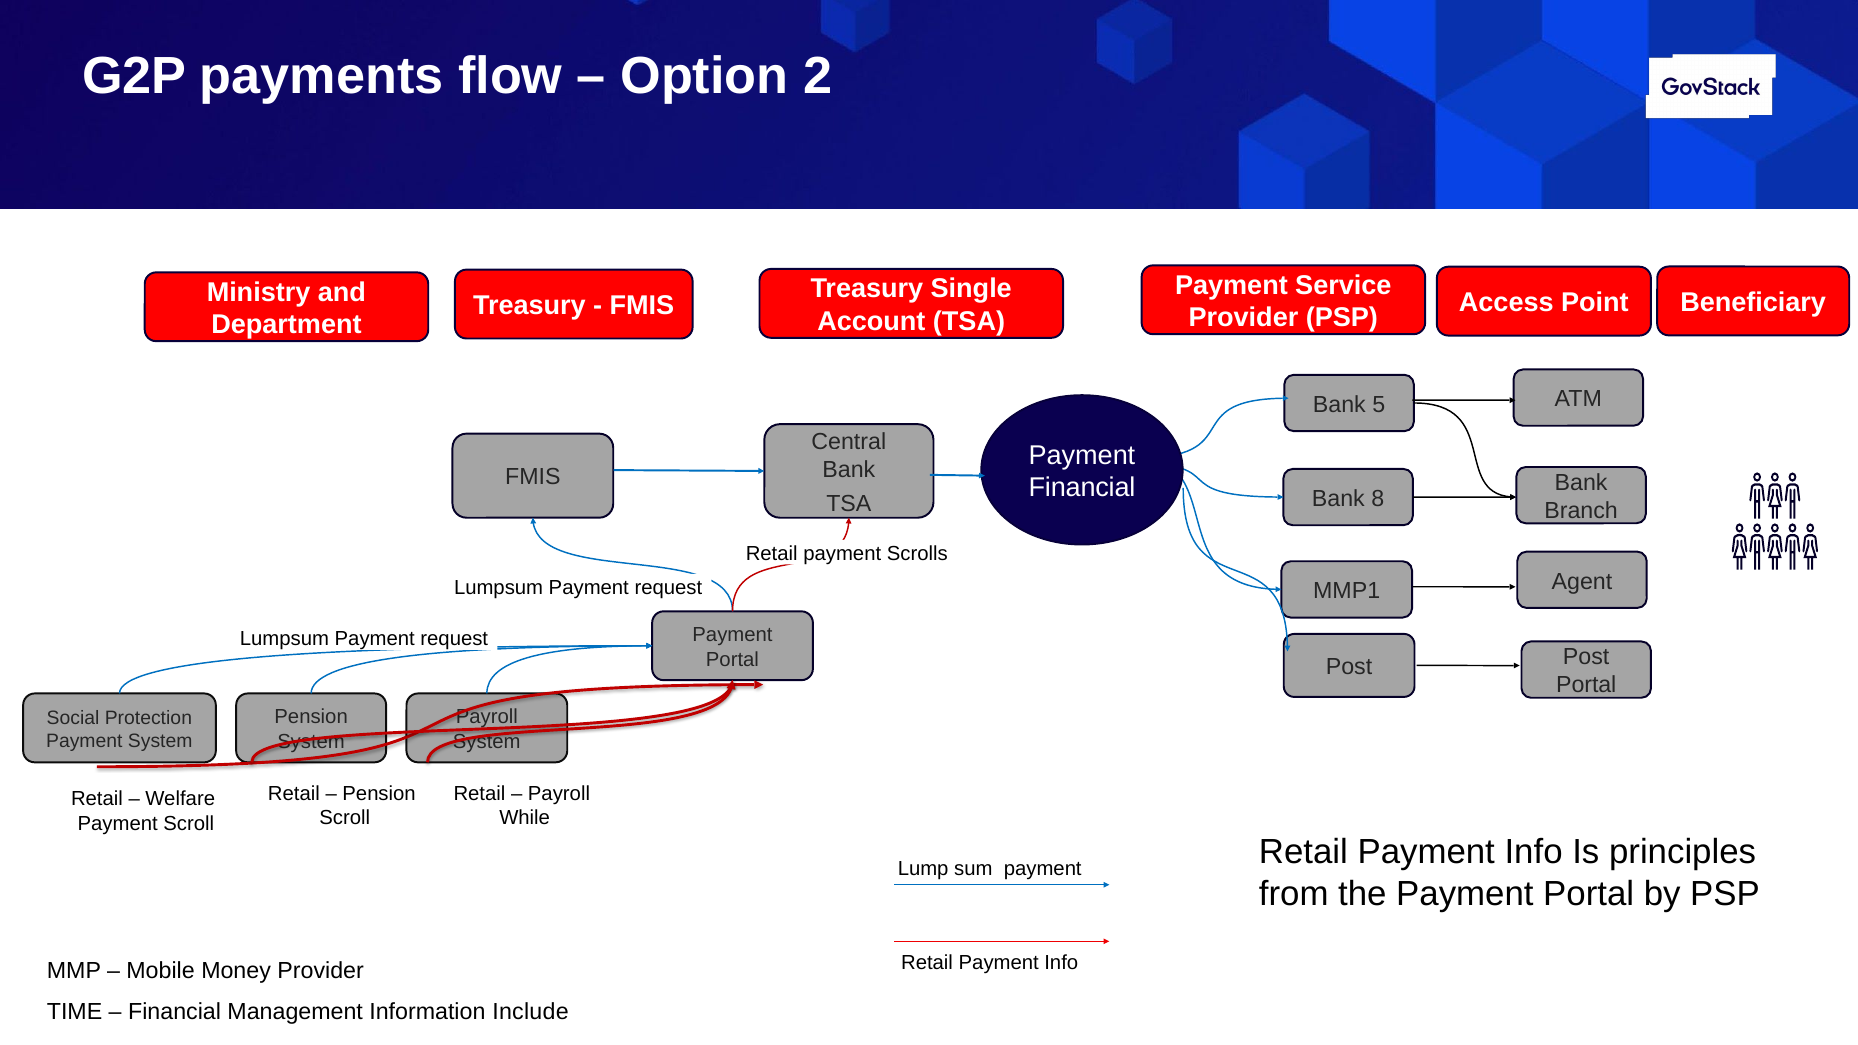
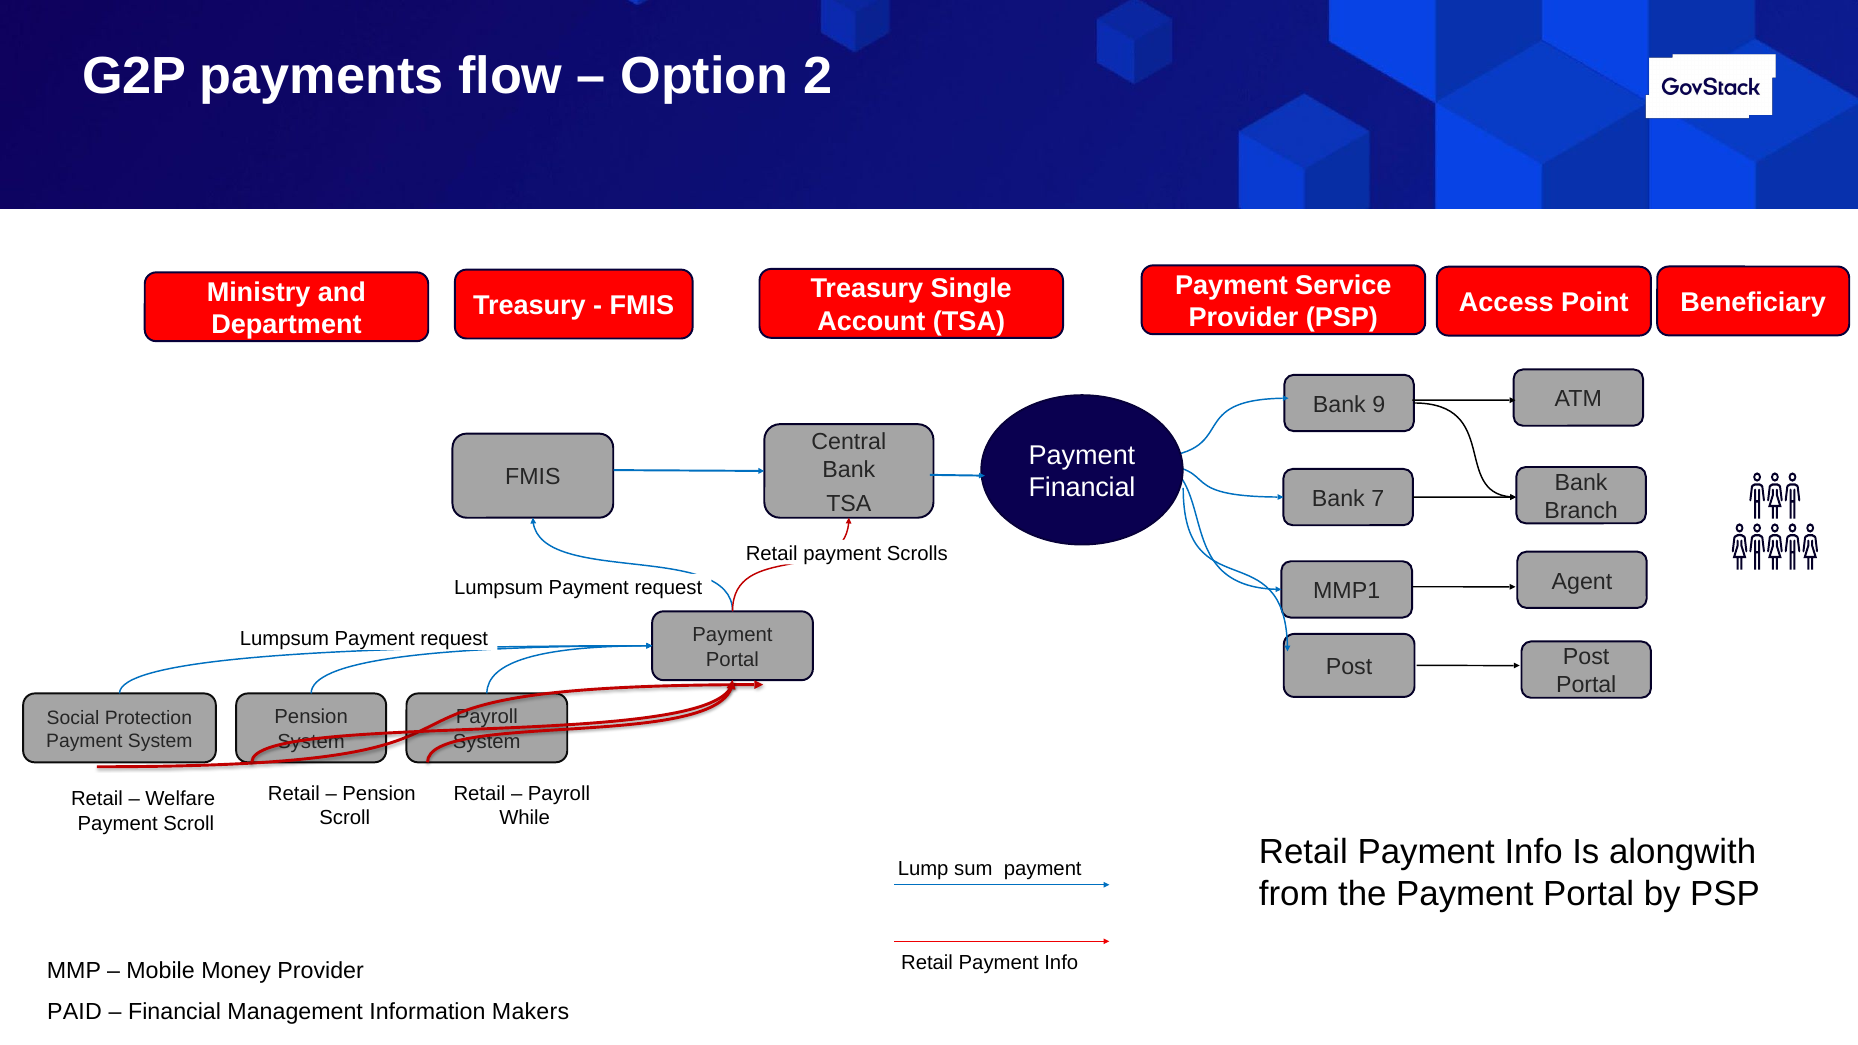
5: 5 -> 9 (1379, 405)
8: 8 -> 7 (1378, 499)
principles: principles -> alongwith (1683, 852)
TIME: TIME -> PAID (74, 1012)
Include: Include -> Makers (531, 1012)
